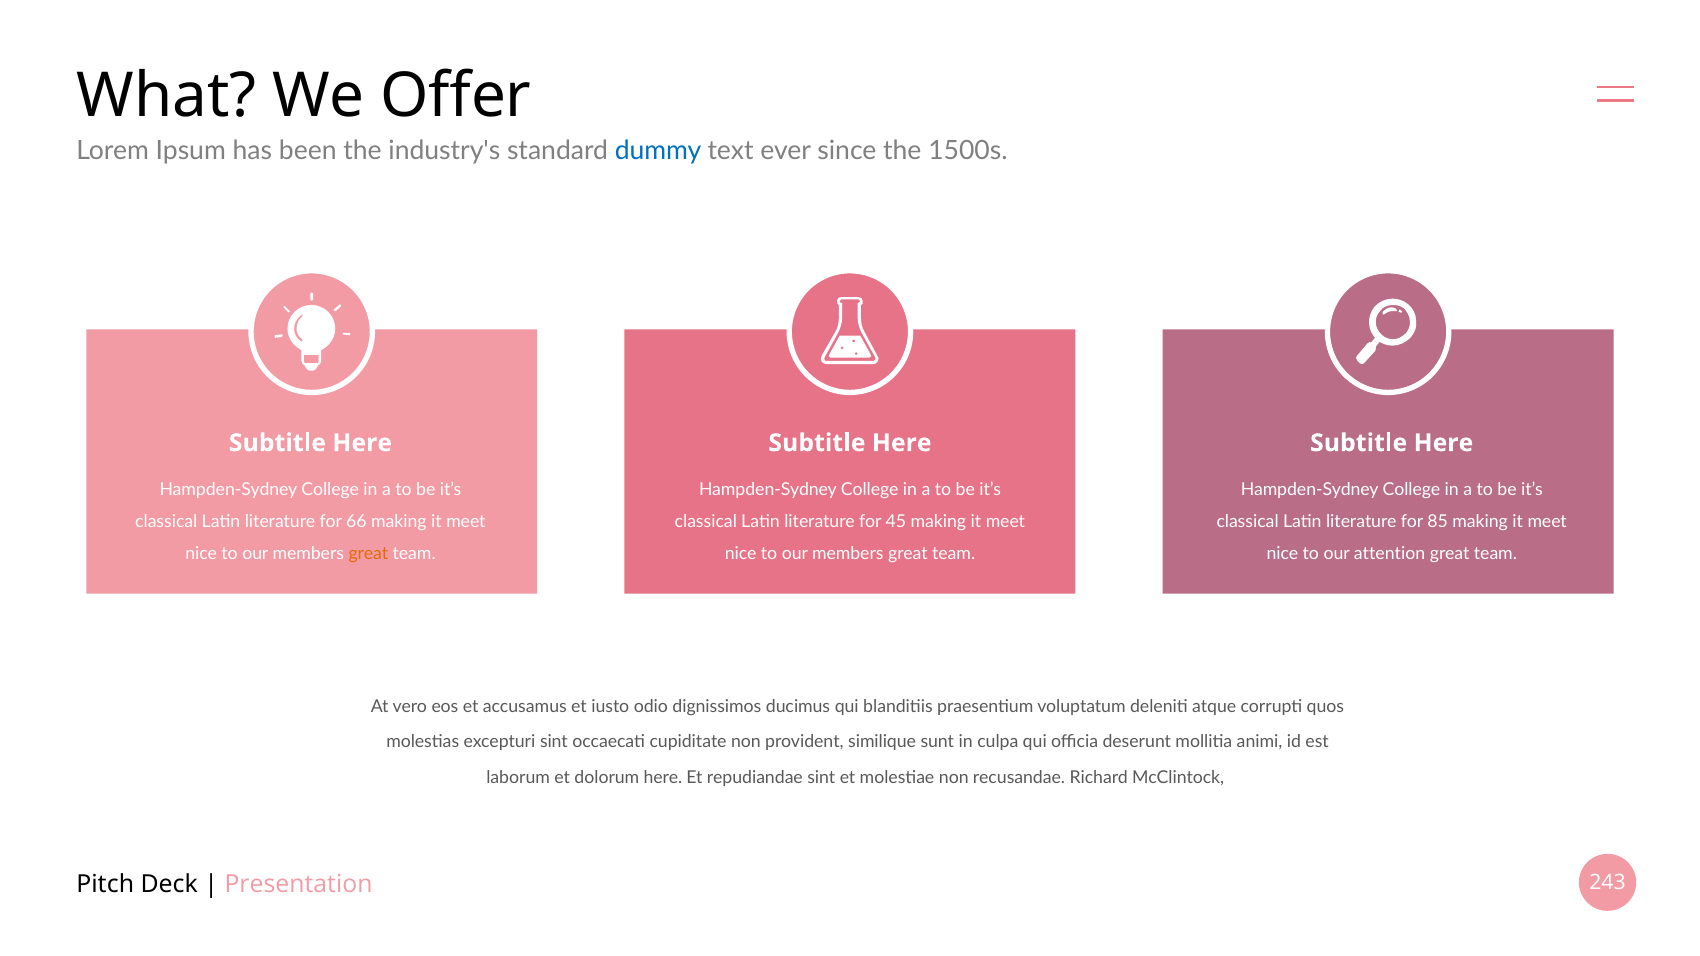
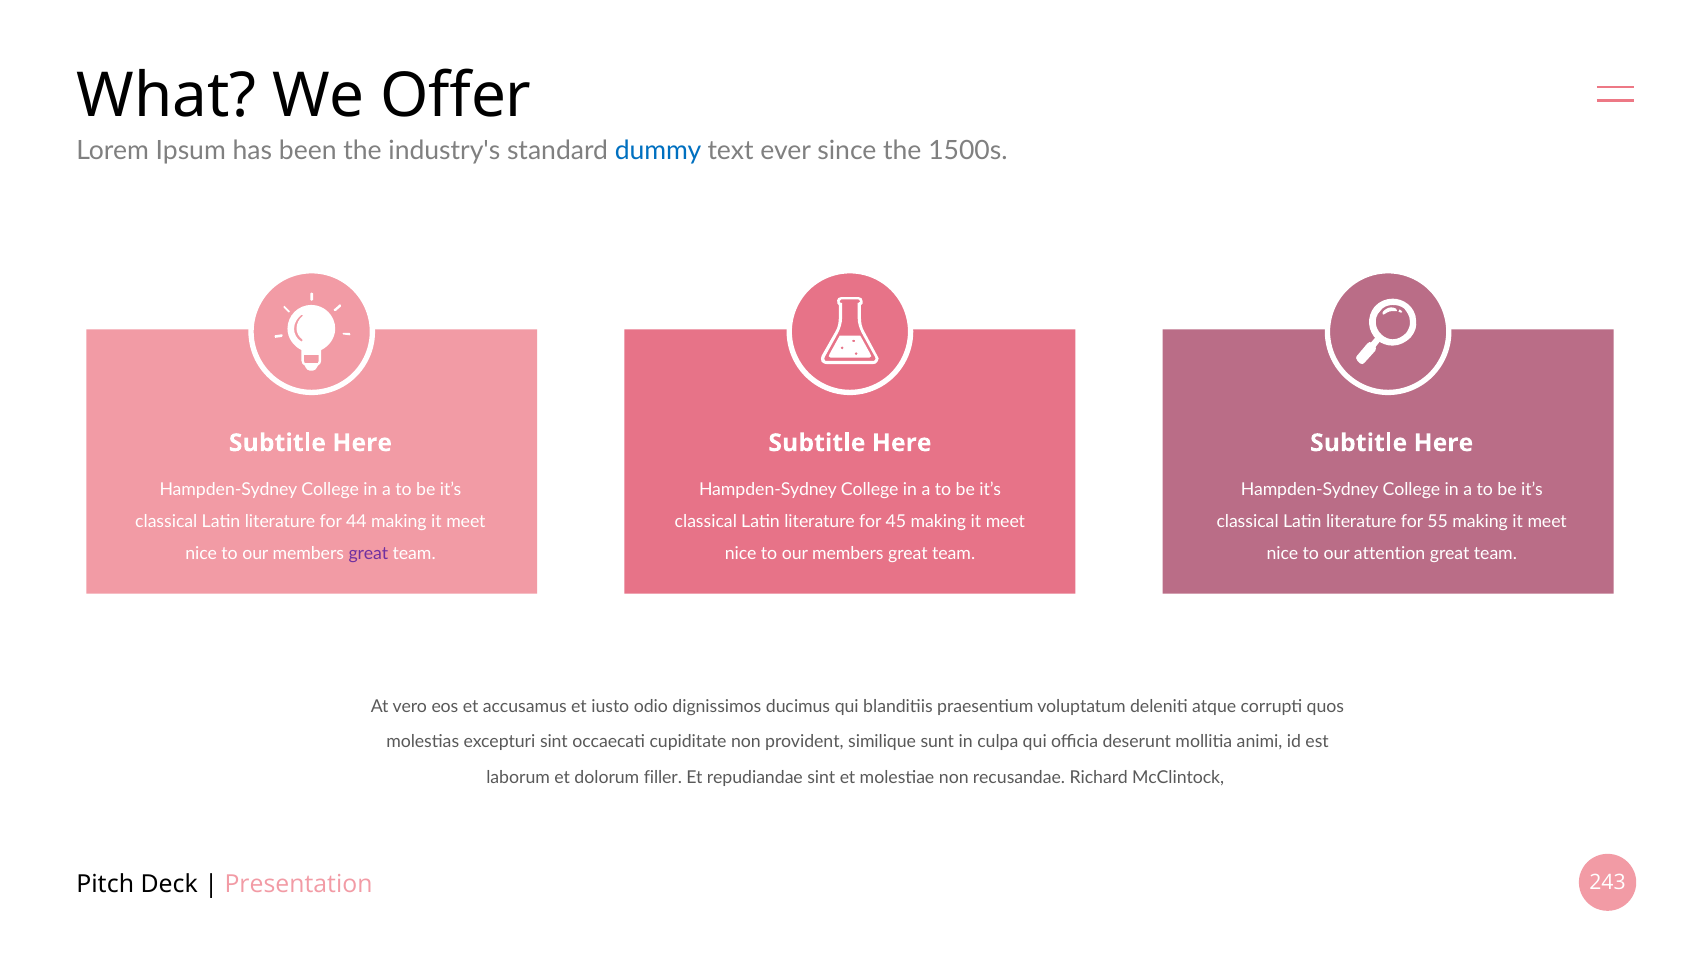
66: 66 -> 44 (356, 522)
85: 85 -> 55 (1438, 522)
great colour: orange -> purple (368, 554)
dolorum here: here -> filler (663, 778)
